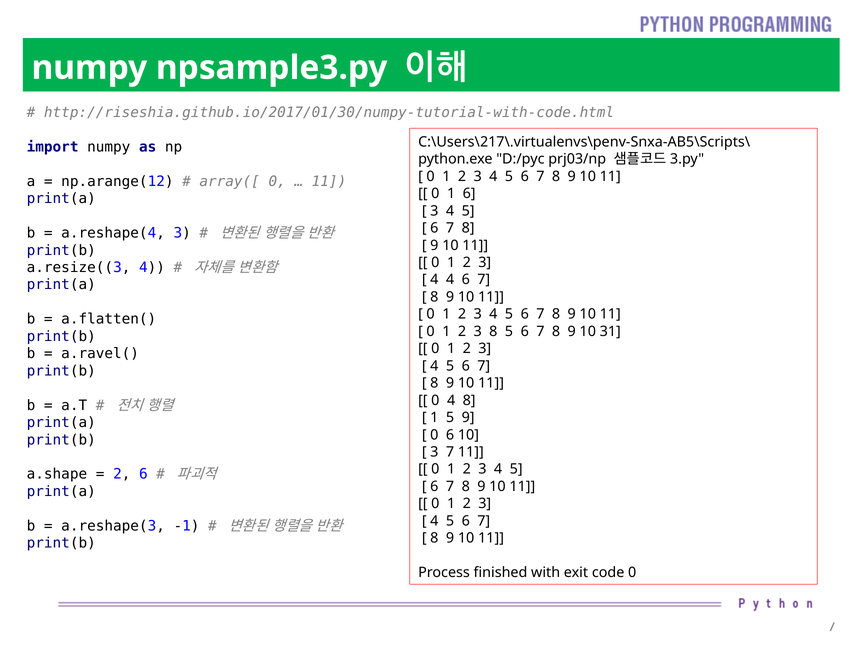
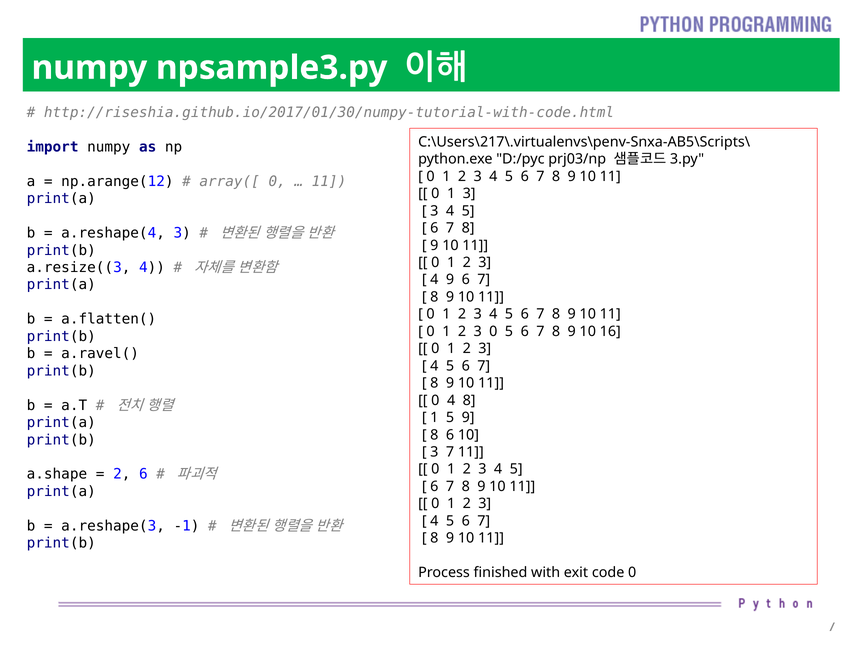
1 6: 6 -> 3 (469, 194)
4 4: 4 -> 9 (450, 280)
3 8: 8 -> 0 (493, 332)
31: 31 -> 16 (610, 332)
0: 0 -> 8 (434, 435)
